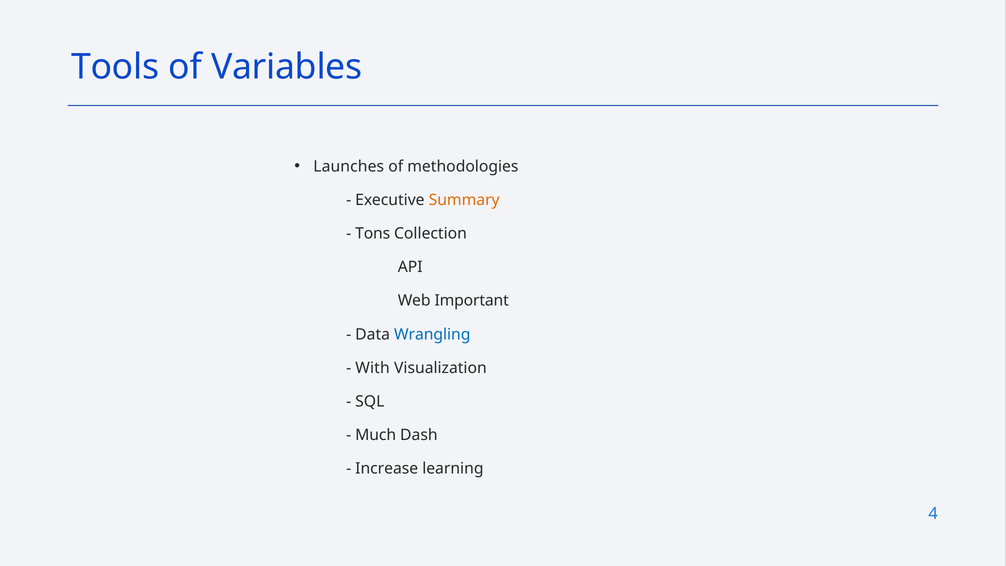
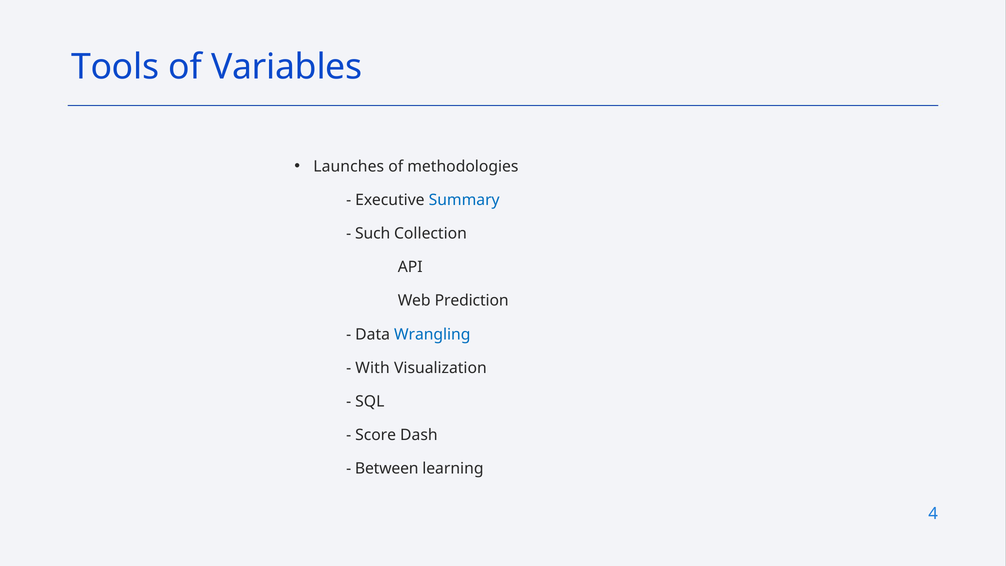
Summary colour: orange -> blue (464, 200)
Tons: Tons -> Such (373, 234)
Important: Important -> Prediction (472, 301)
Much: Much -> Score (376, 435)
Increase: Increase -> Between (387, 468)
